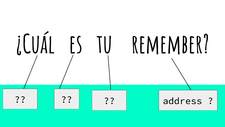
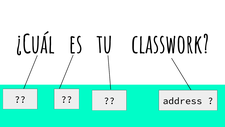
remember: remember -> classwork (170, 45)
